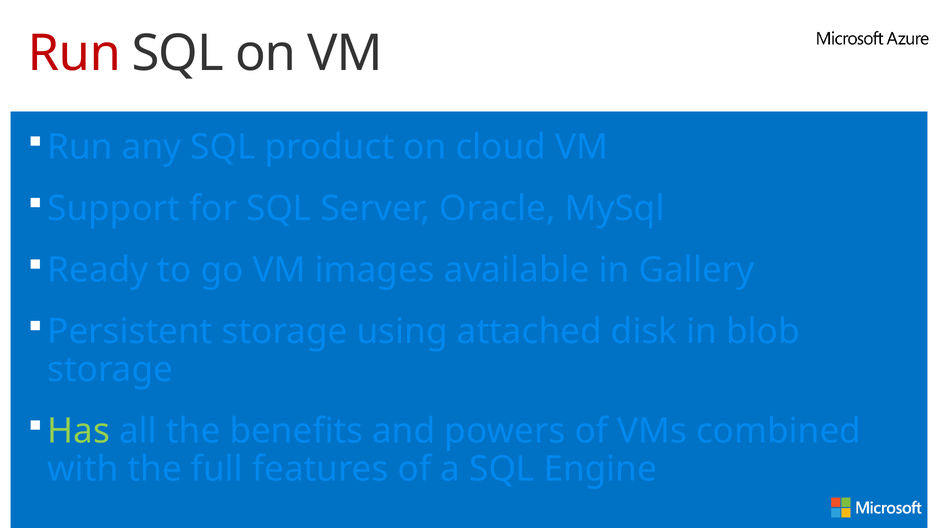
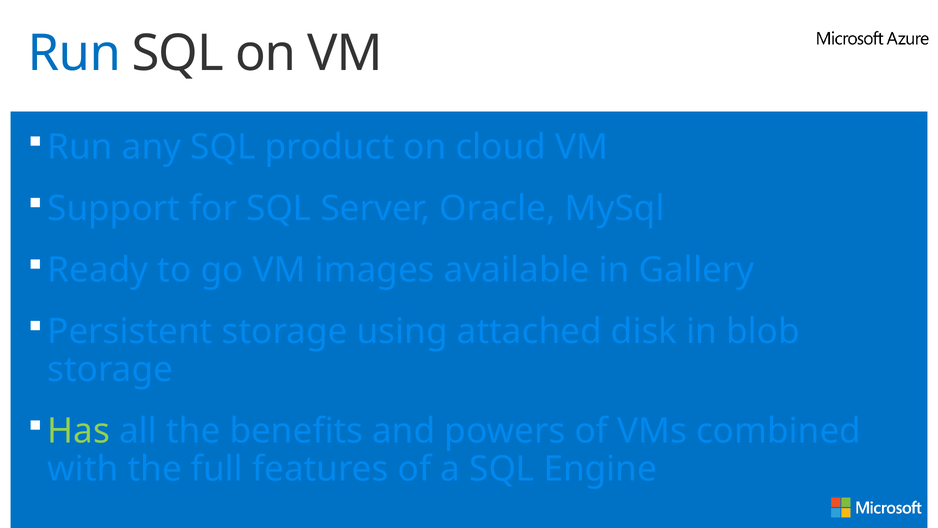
Run colour: red -> blue (74, 53)
